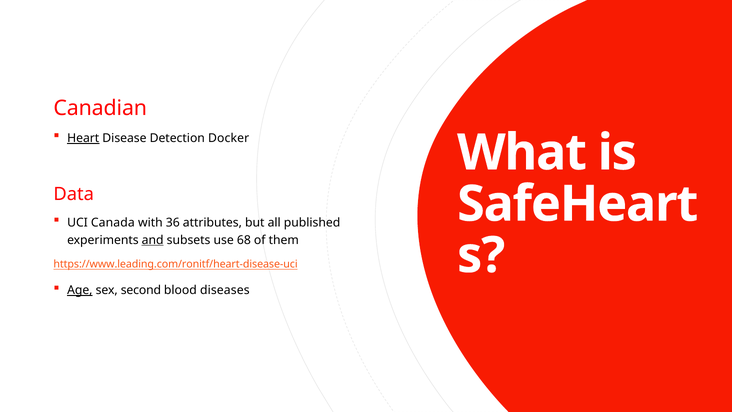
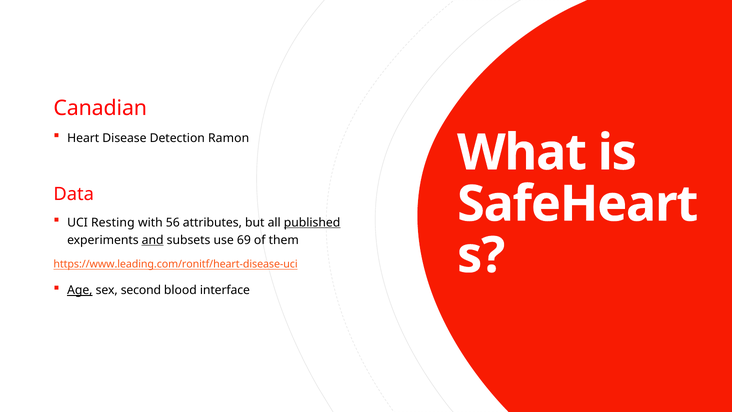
Heart underline: present -> none (83, 138)
Docker: Docker -> Ramon (229, 138)
Canada: Canada -> Resting (113, 222)
36: 36 -> 56 (173, 222)
published underline: none -> present (312, 222)
68: 68 -> 69 (244, 240)
diseases: diseases -> interface (225, 290)
